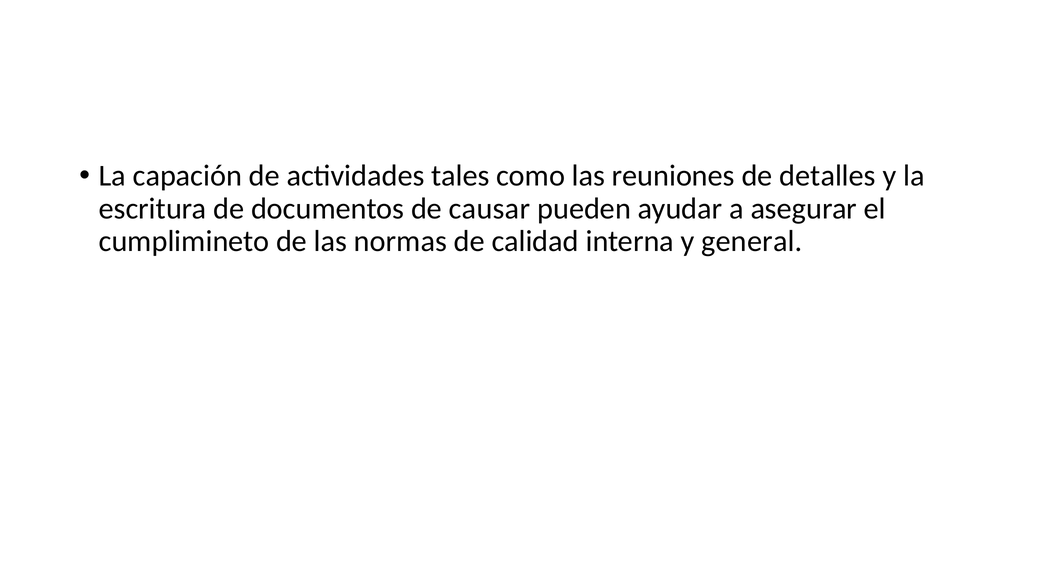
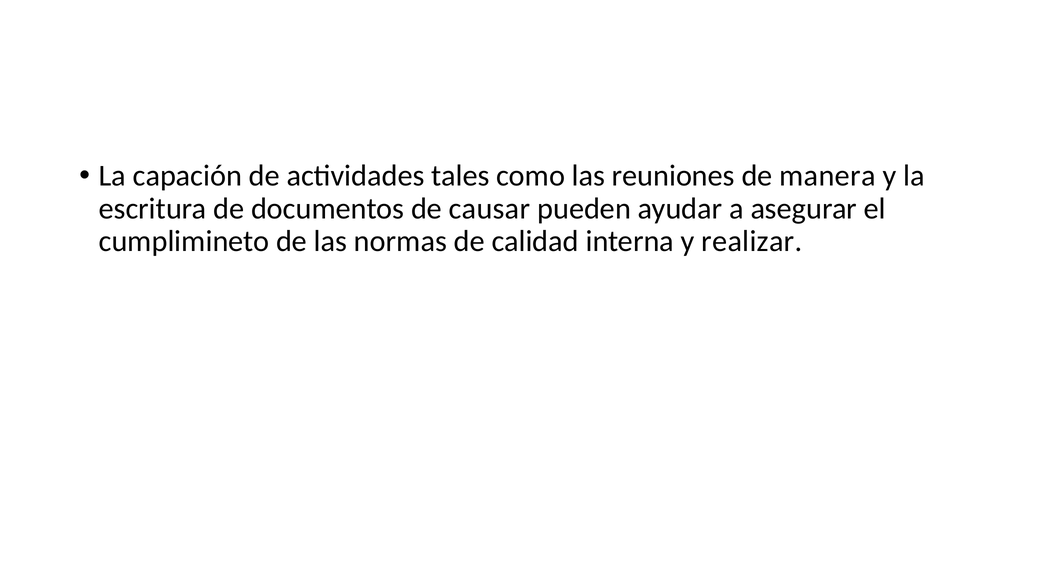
detalles: detalles -> manera (828, 176)
general: general -> realizar (752, 241)
